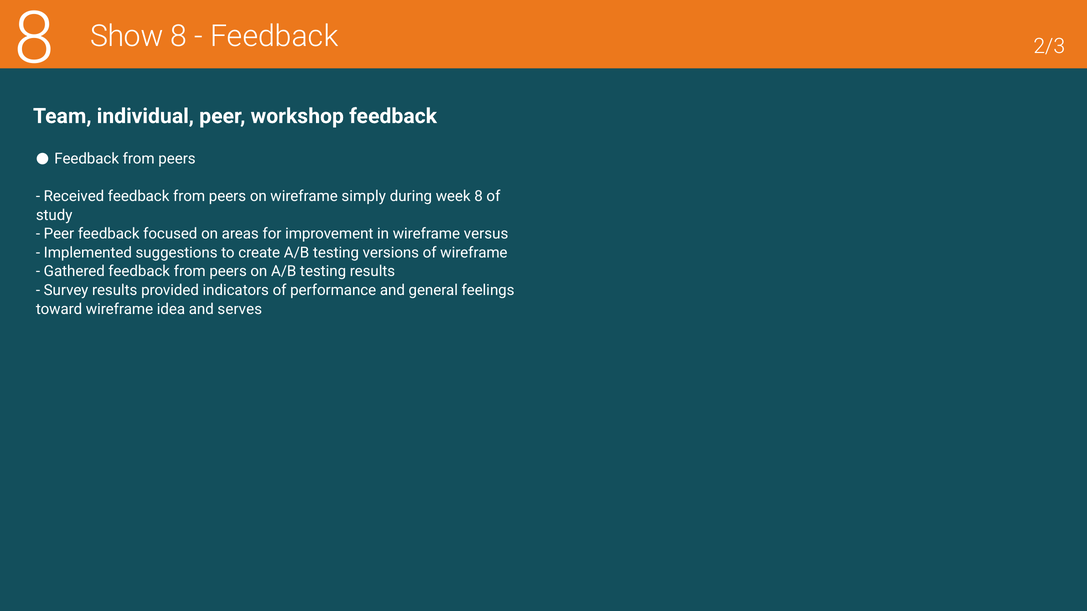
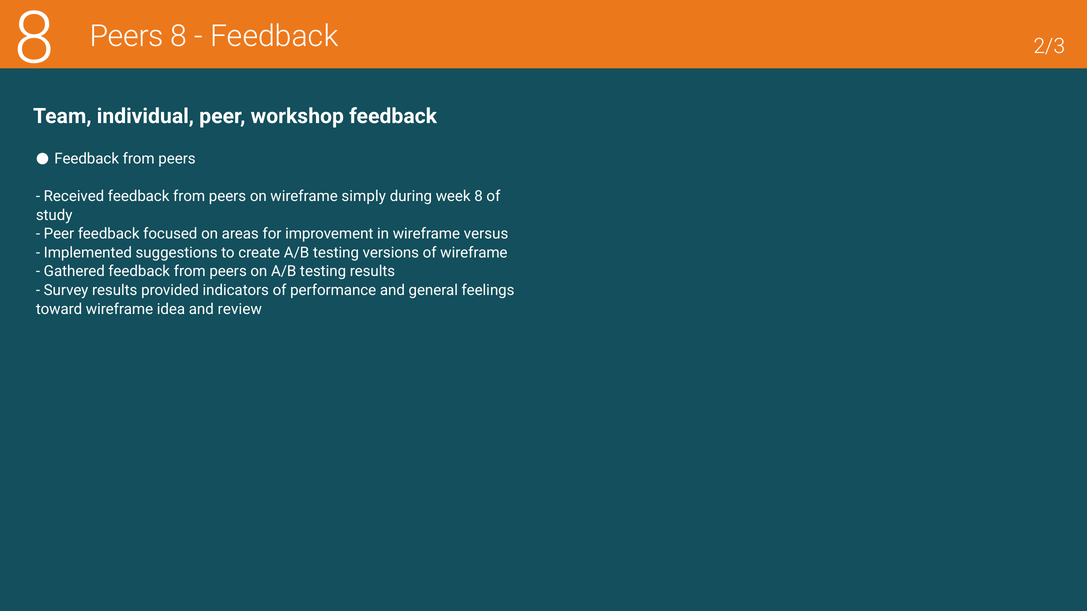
Show: Show -> Peers (127, 36)
serves: serves -> review (240, 309)
